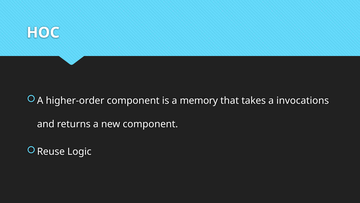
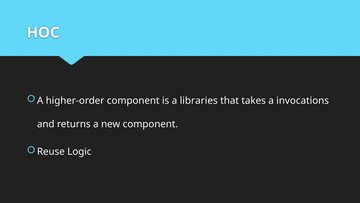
memory: memory -> libraries (199, 100)
